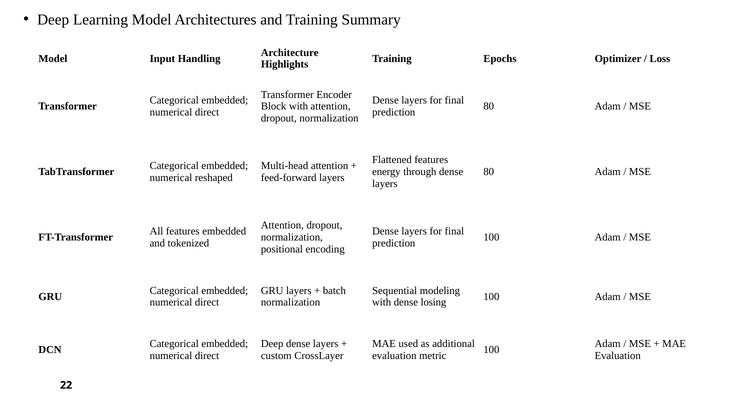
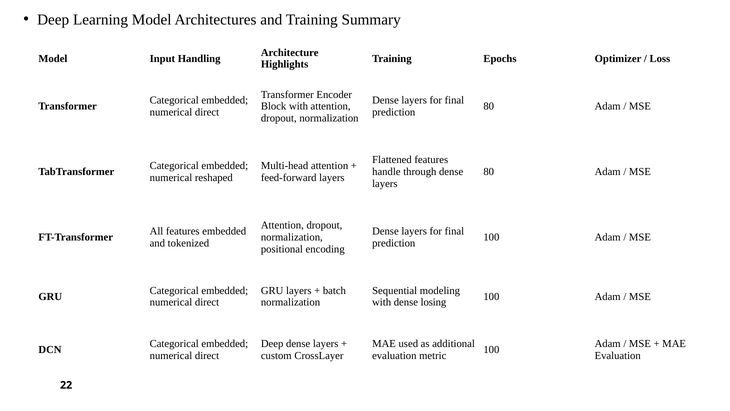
energy: energy -> handle (386, 172)
